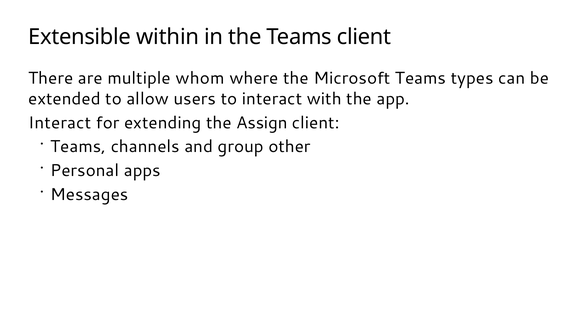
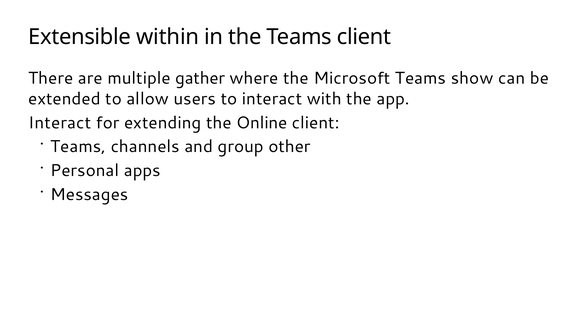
whom: whom -> gather (200, 78)
types: types -> show (472, 78)
Assign: Assign -> Online (262, 123)
